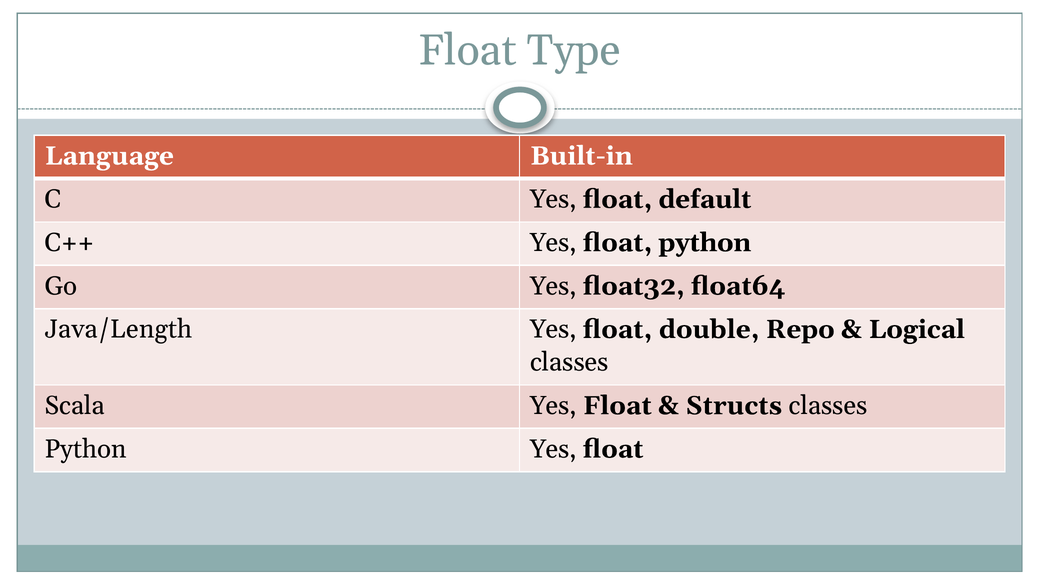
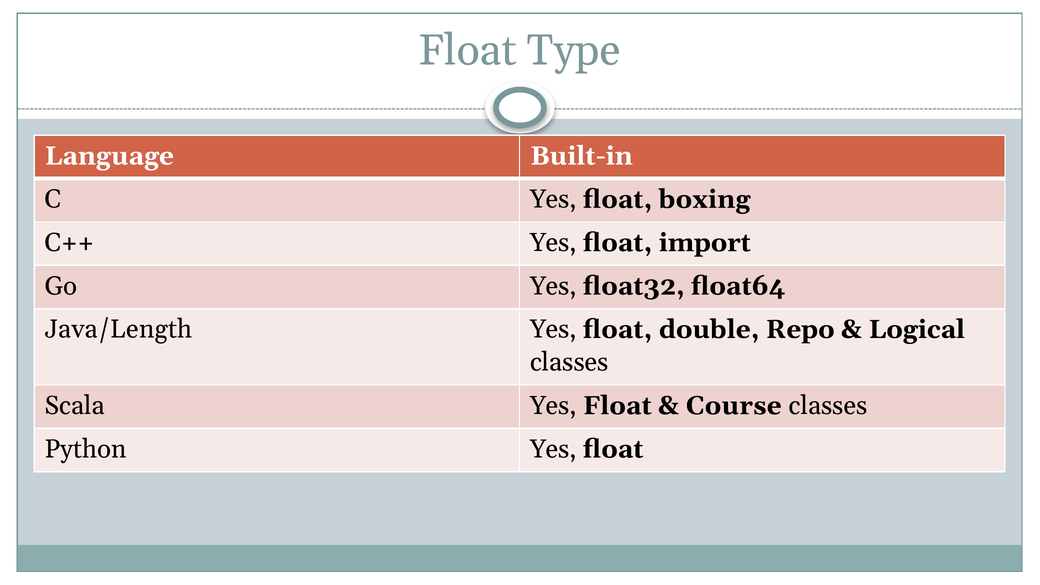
default: default -> boxing (705, 199)
float python: python -> import (705, 243)
Structs: Structs -> Course (734, 406)
